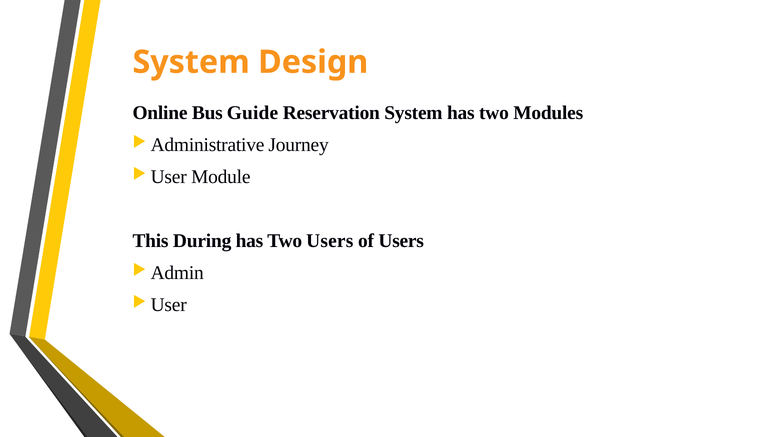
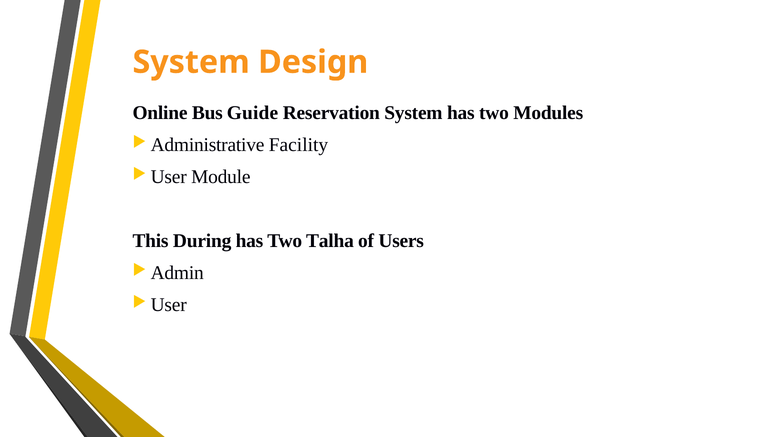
Journey: Journey -> Facility (298, 145)
Two Users: Users -> Talha (330, 241)
